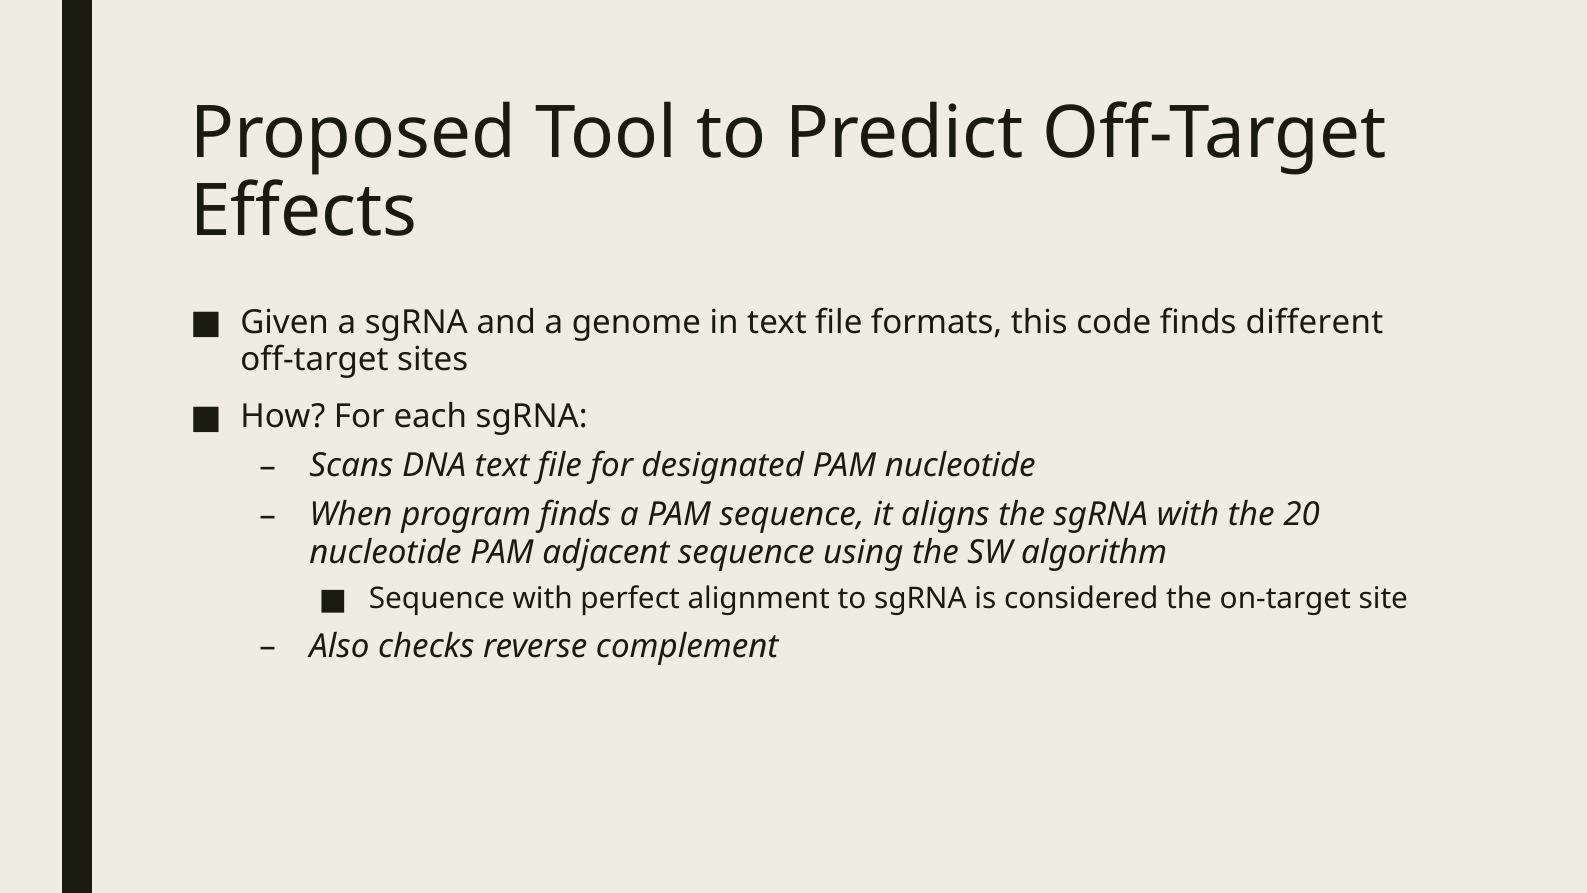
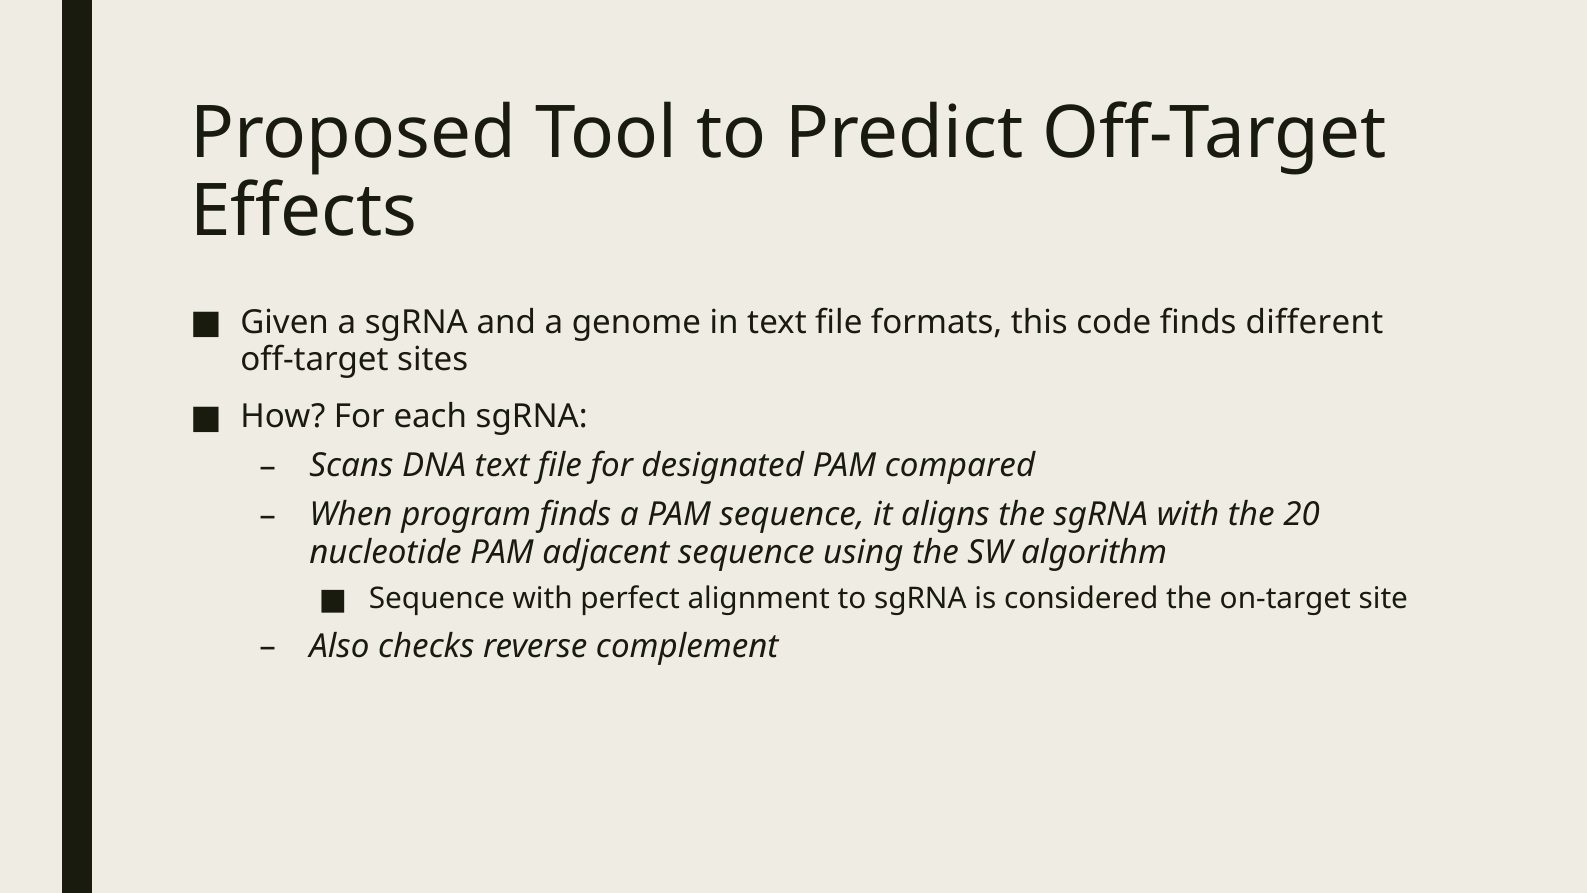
PAM nucleotide: nucleotide -> compared (960, 466)
